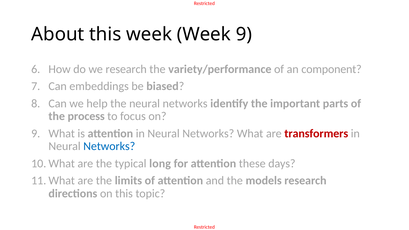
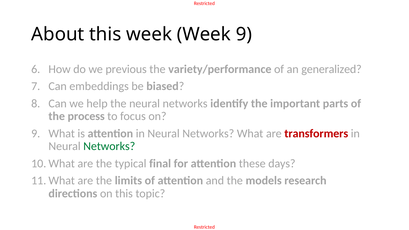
we research: research -> previous (126, 69)
component: component -> generalized (332, 69)
Networks colour: blue -> green (109, 146)
long: long -> final (160, 164)
